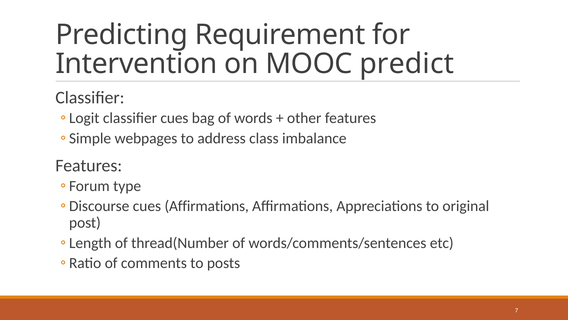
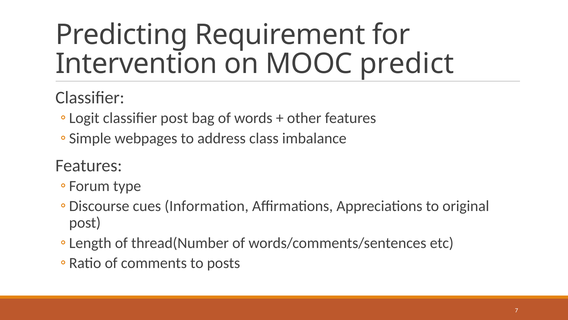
classifier cues: cues -> post (174, 118)
cues Affirmations: Affirmations -> Information (207, 206)
